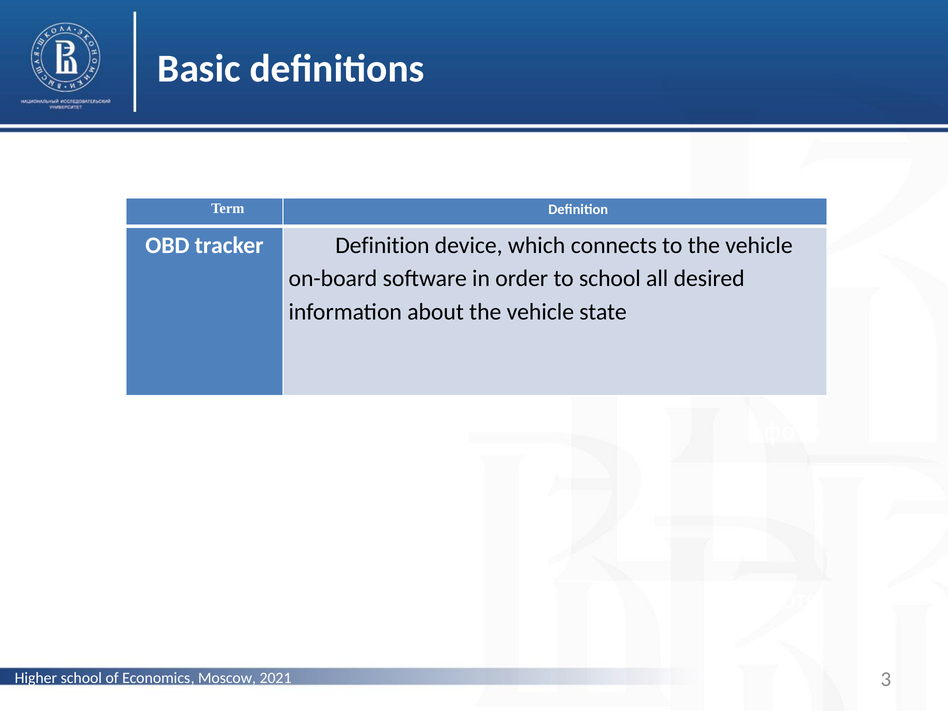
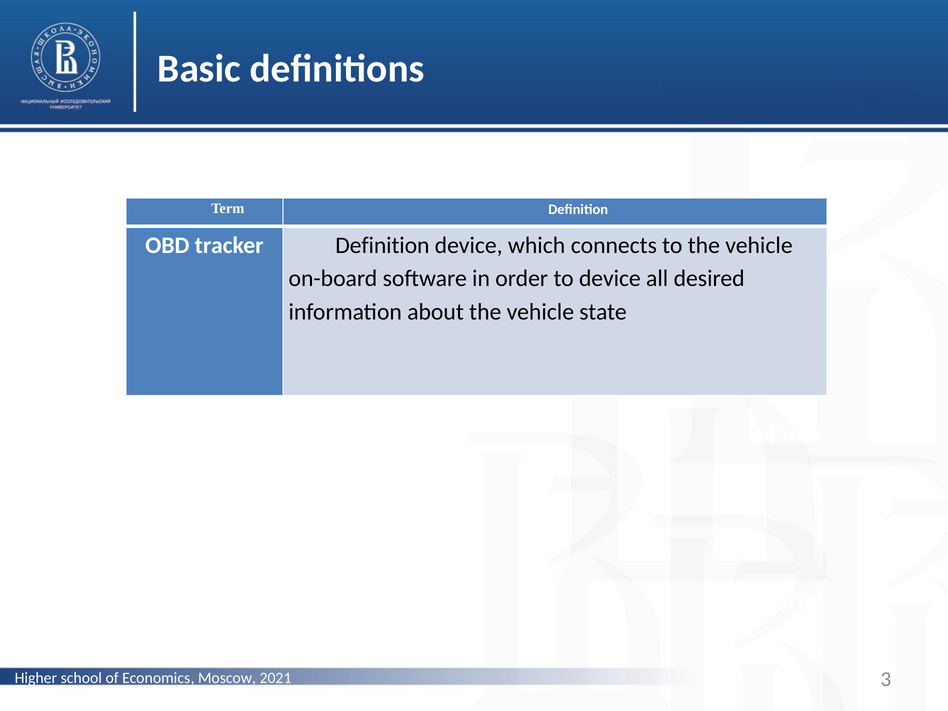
to school: school -> device (610, 279)
